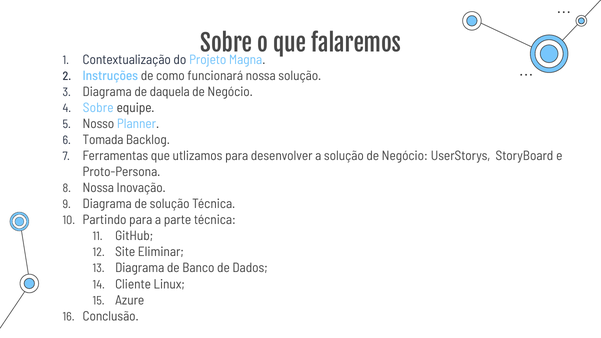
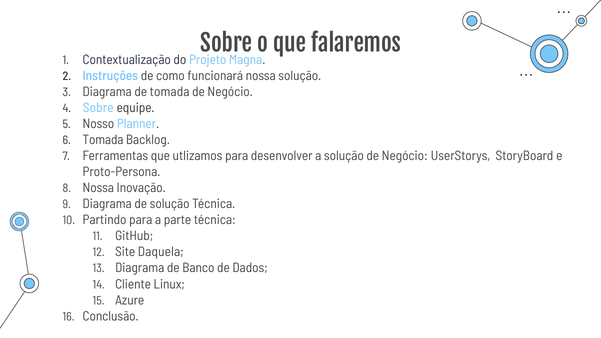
de daquela: daquela -> tomada (170, 92)
Eliminar: Eliminar -> Daquela (161, 252)
